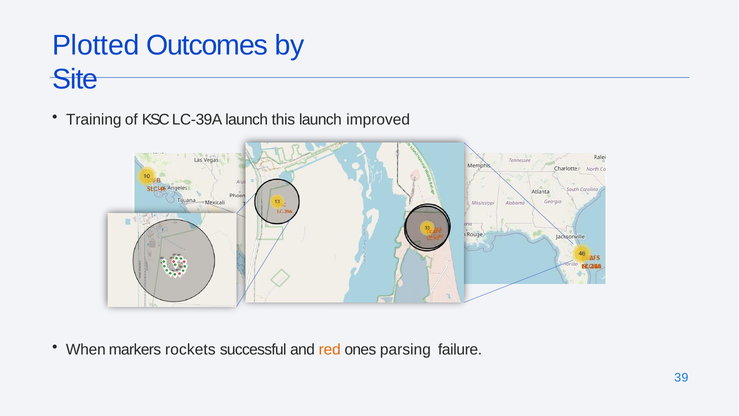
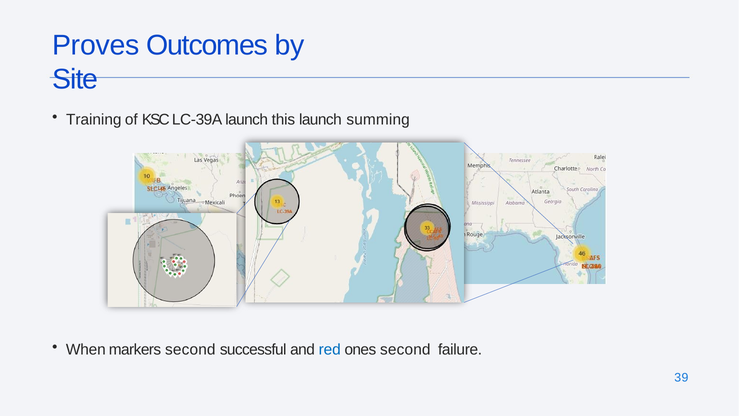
Plotted: Plotted -> Proves (96, 45)
improved: improved -> summing (378, 119)
markers rockets: rockets -> second (190, 350)
red colour: orange -> blue (330, 350)
ones parsing: parsing -> second (405, 350)
